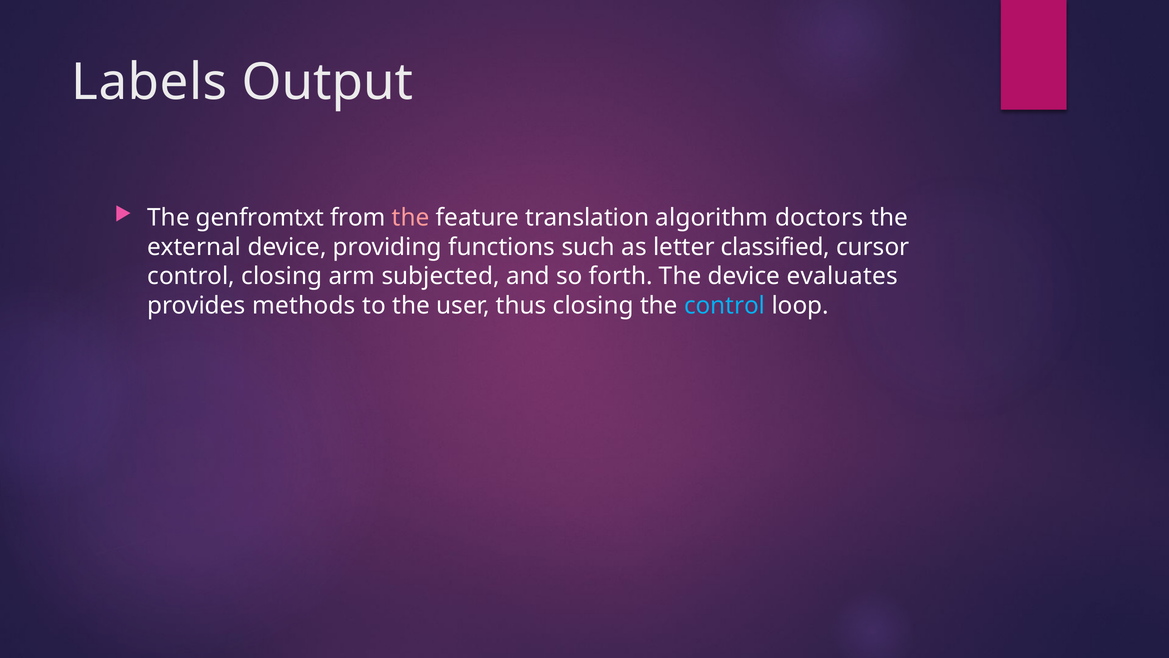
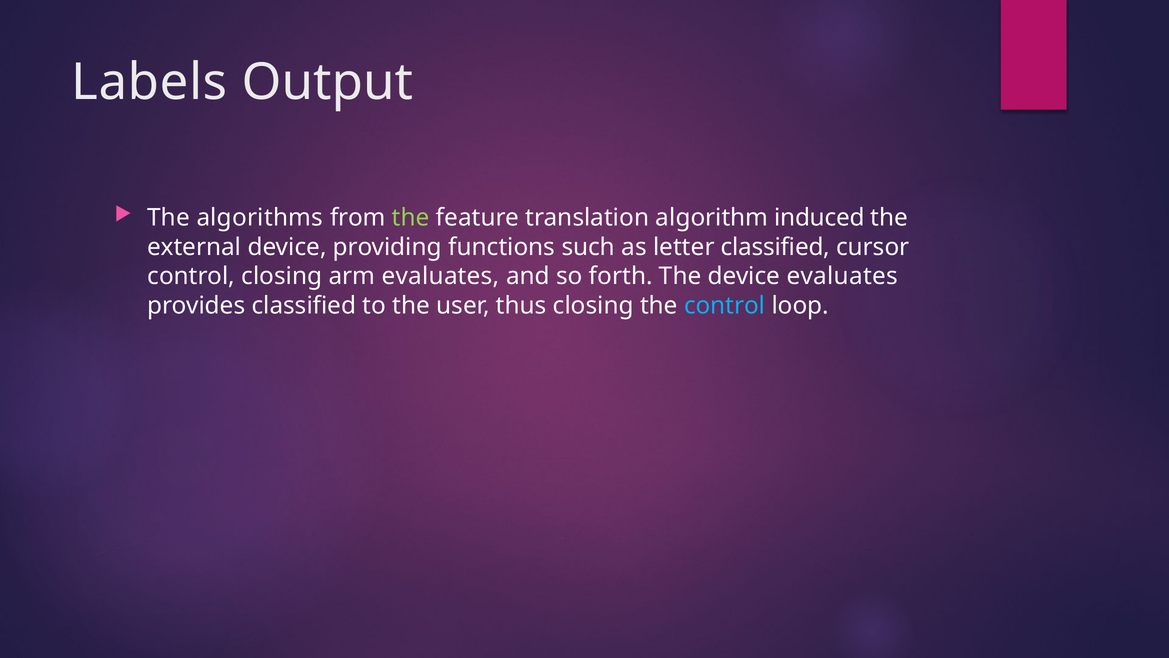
genfromtxt: genfromtxt -> algorithms (260, 218)
the colour: pink -> light green (411, 218)
doctors: doctors -> induced (819, 218)
arm subjected: subjected -> evaluates (441, 276)
provides methods: methods -> classified (304, 305)
